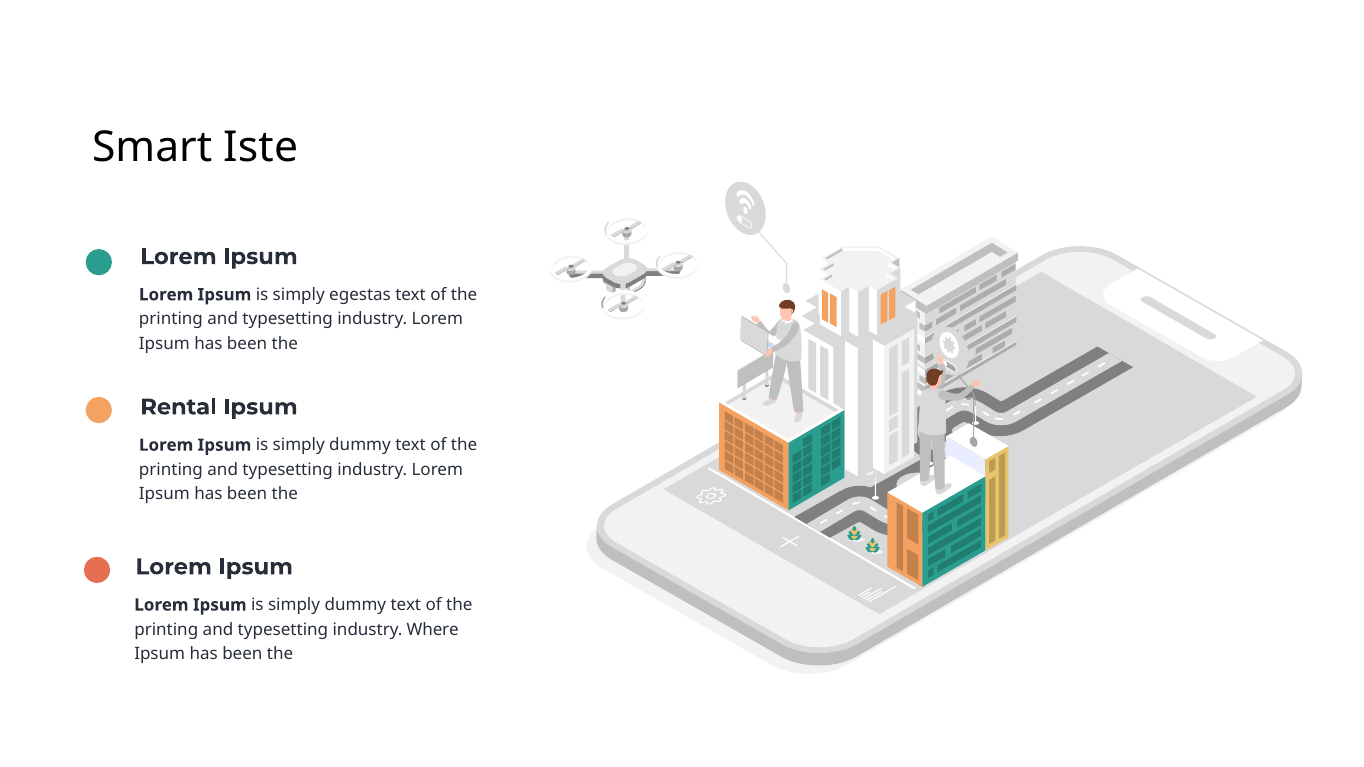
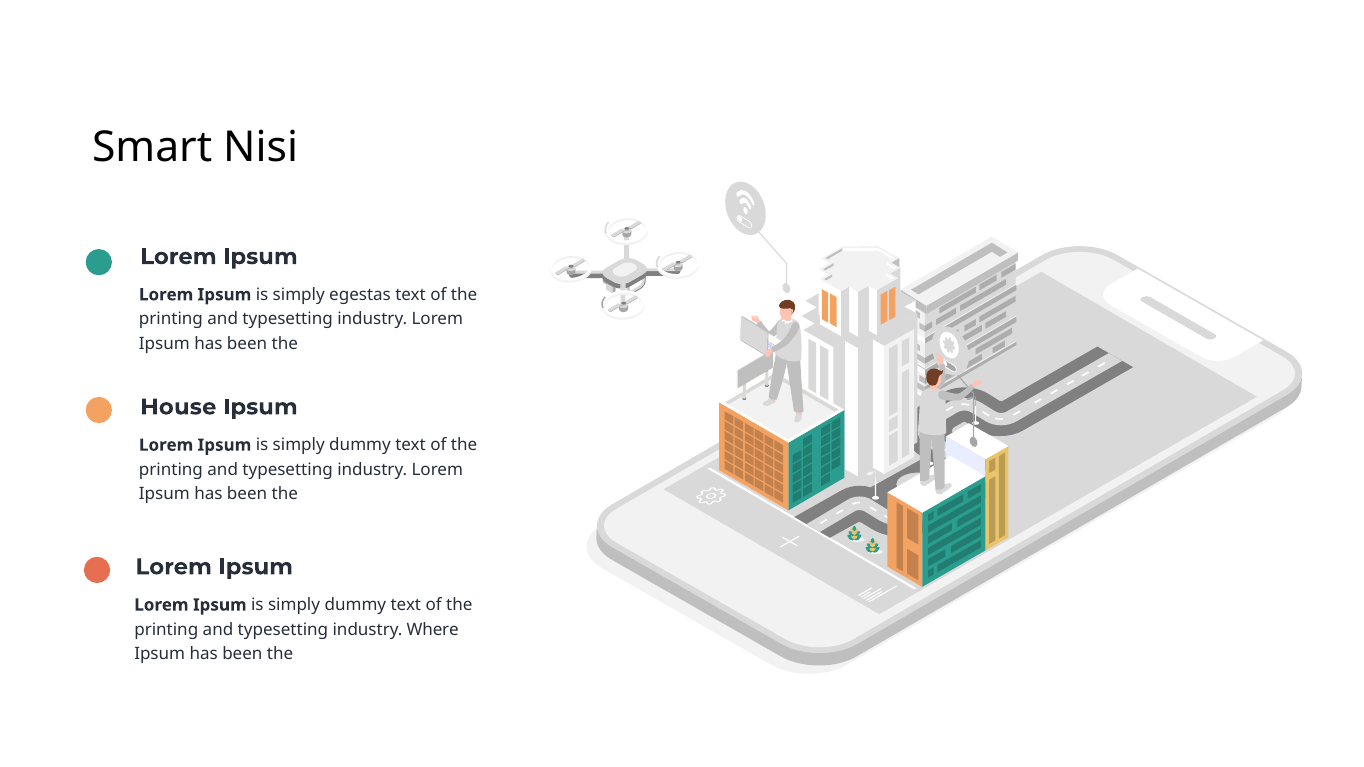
Iste: Iste -> Nisi (261, 147)
Rental: Rental -> House (178, 407)
